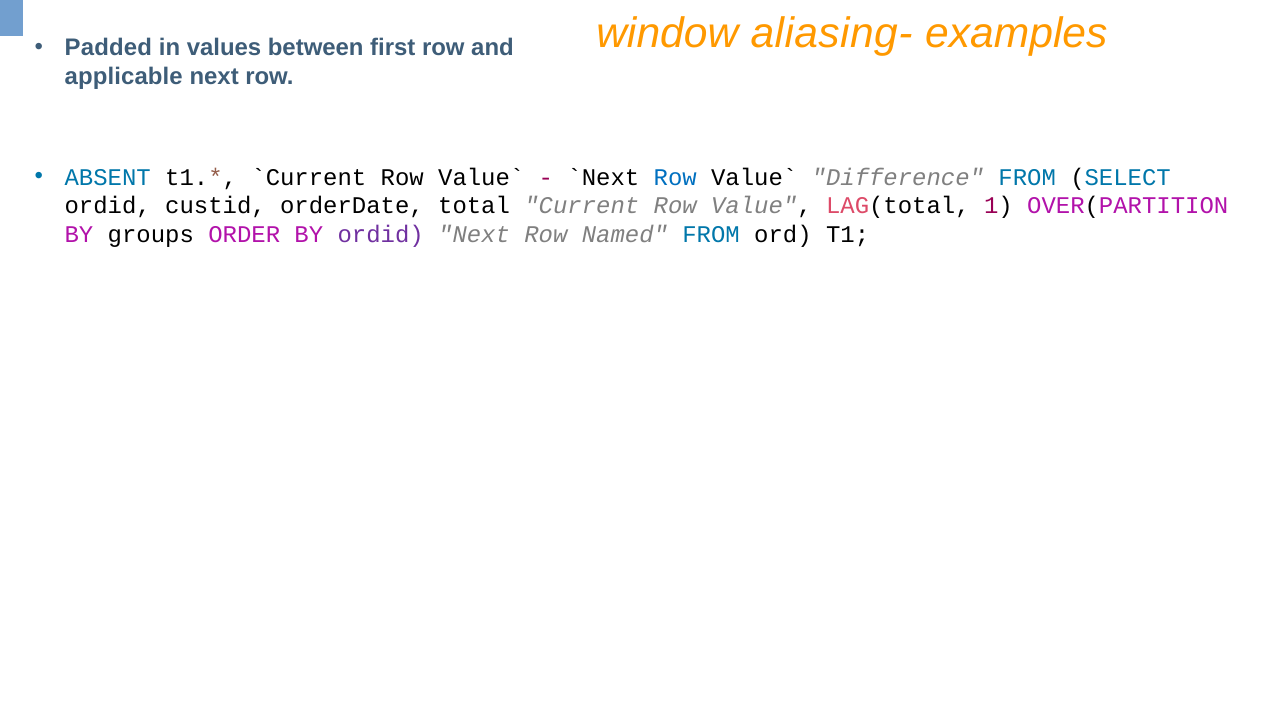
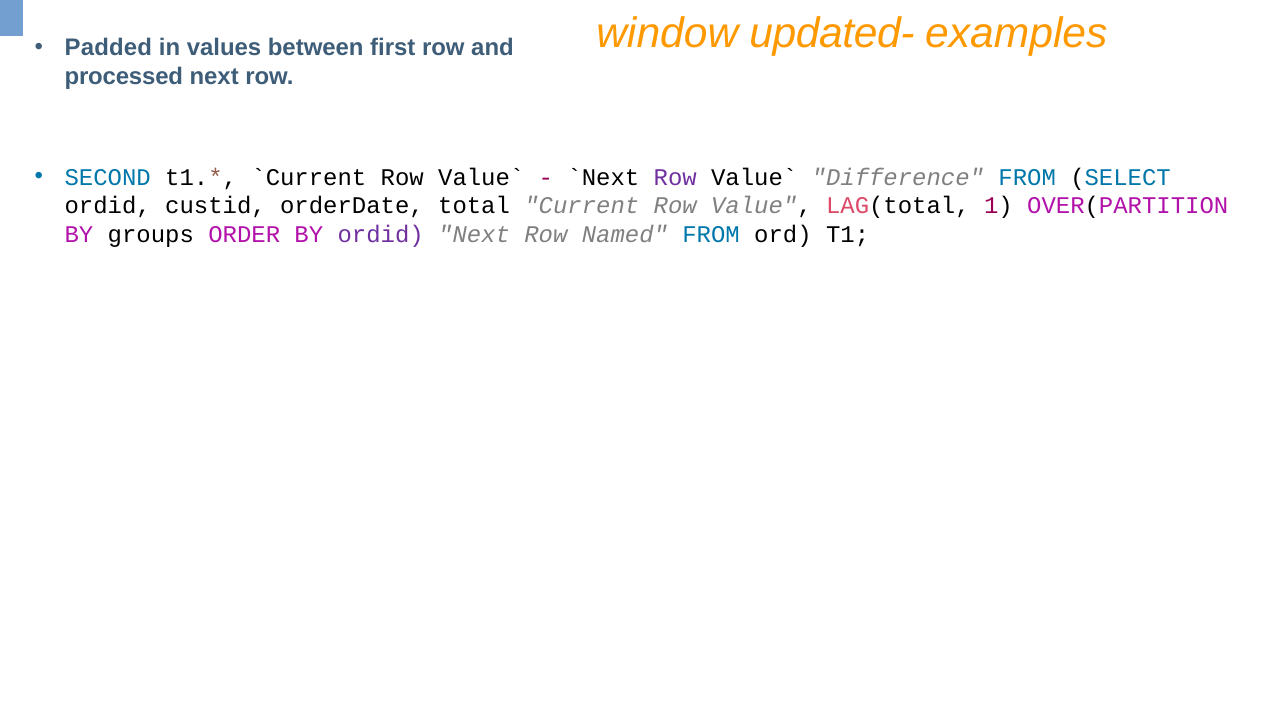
aliasing-: aliasing- -> updated- (832, 33)
applicable: applicable -> processed (124, 77)
ABSENT: ABSENT -> SECOND (108, 177)
Row colour: blue -> purple (675, 177)
